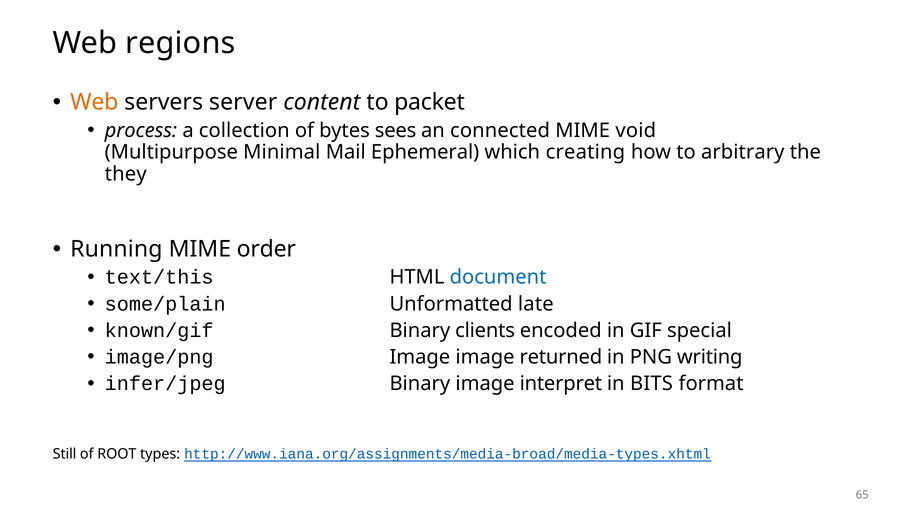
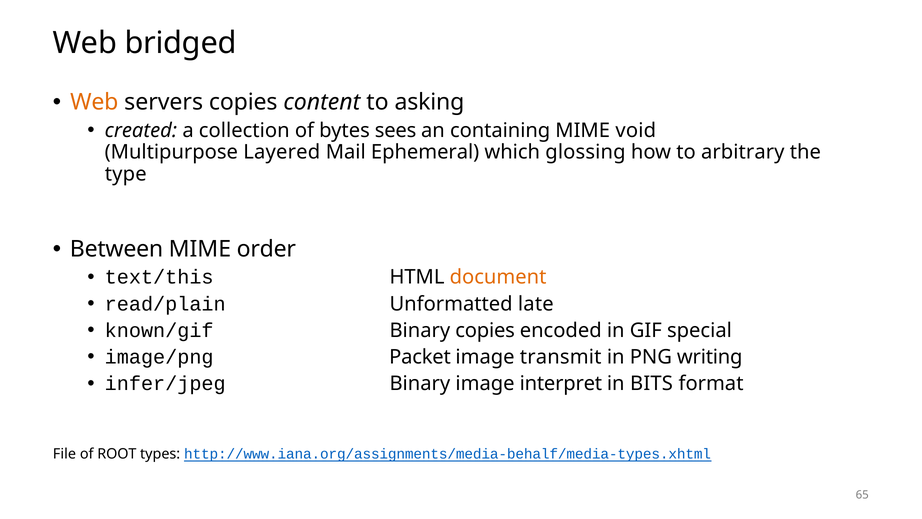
regions: regions -> bridged (181, 43)
servers server: server -> copies (243, 102)
packet: packet -> asking (429, 102)
process: process -> created (141, 130)
connected: connected -> containing (500, 130)
Minimal: Minimal -> Layered (282, 152)
creating: creating -> glossing (585, 152)
they: they -> type (126, 174)
Running: Running -> Between (117, 249)
document colour: blue -> orange (498, 277)
some/plain: some/plain -> read/plain (165, 304)
Binary clients: clients -> copies (485, 330)
image/png Image: Image -> Packet (420, 357)
returned: returned -> transmit (561, 357)
Still: Still -> File (64, 454)
http://www.iana.org/assignments/media-broad/media-types.xhtml: http://www.iana.org/assignments/media-broad/media-types.xhtml -> http://www.iana.org/assignments/media-behalf/media-types.xhtml (448, 454)
